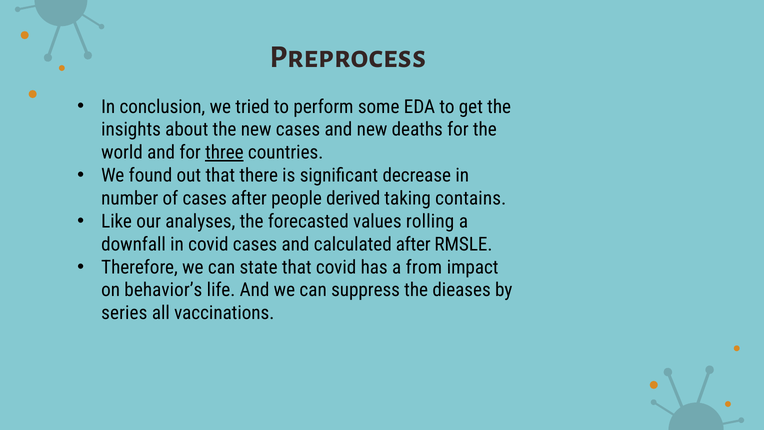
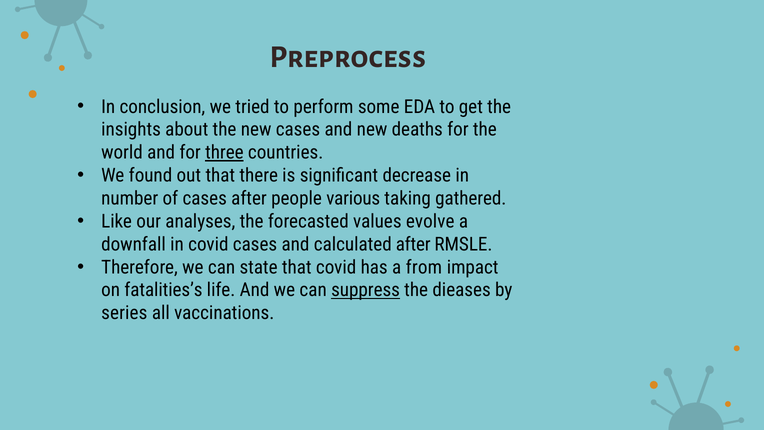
derived: derived -> various (353, 198)
contains: contains -> gathered (471, 198)
rolling: rolling -> evolve (430, 221)
behavior’s: behavior’s -> fatalities’s (163, 290)
suppress underline: none -> present (366, 290)
